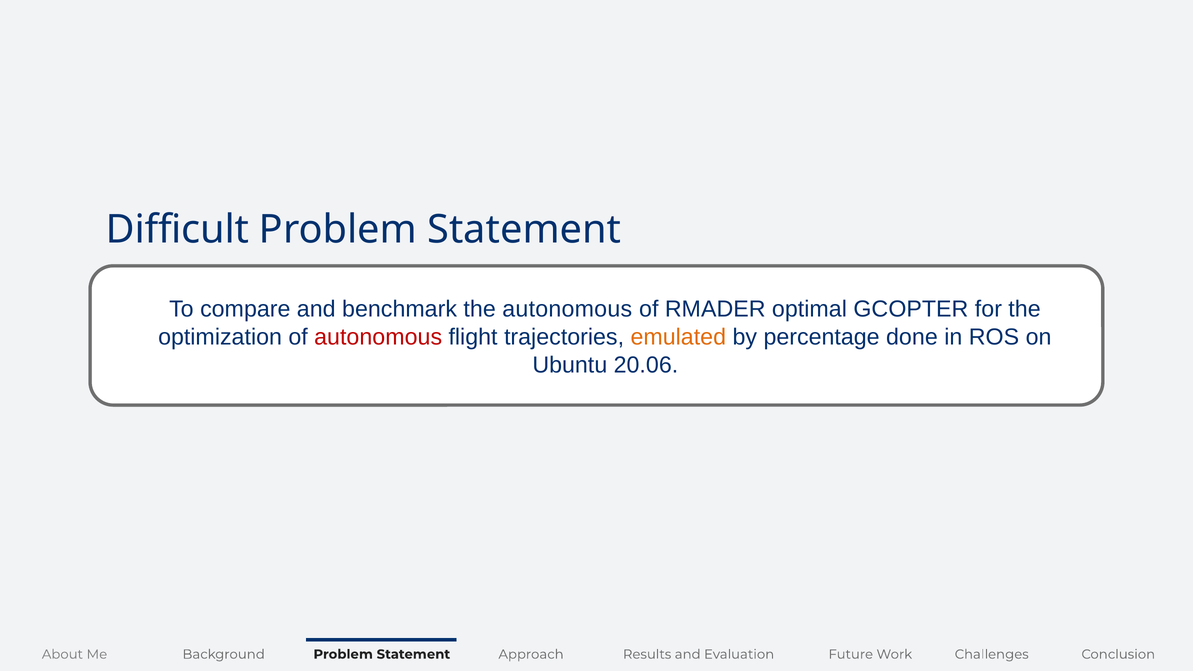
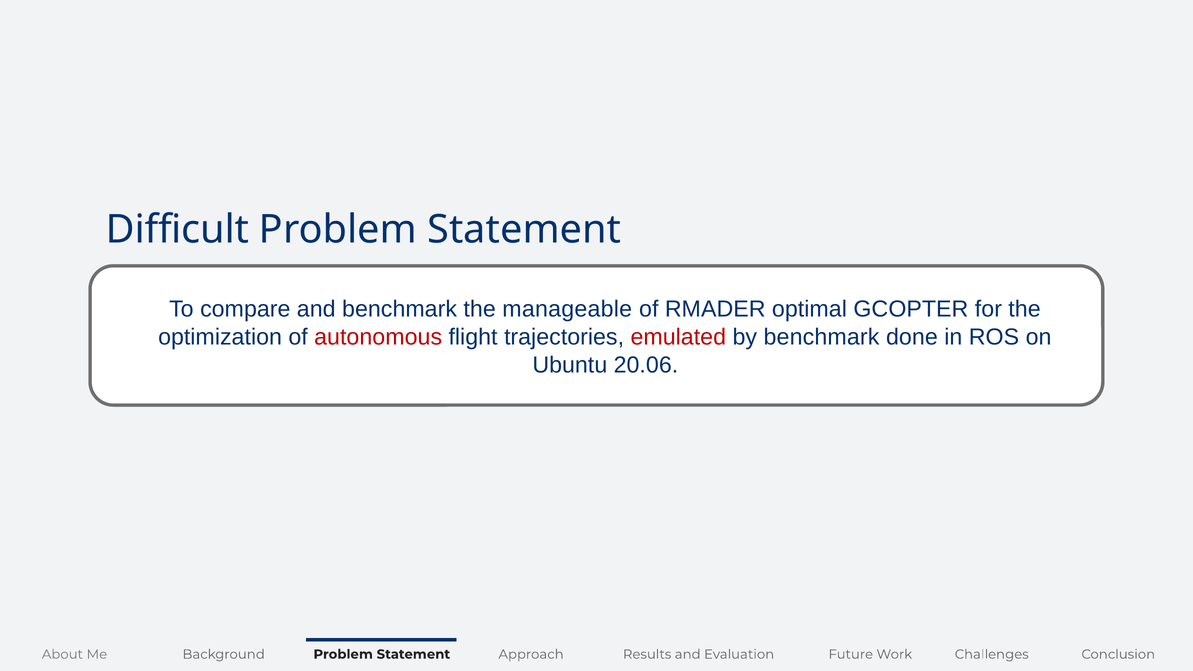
the autonomous: autonomous -> manageable (567, 309)
emulated colour: orange -> red (678, 337)
by percentage: percentage -> benchmark (822, 337)
